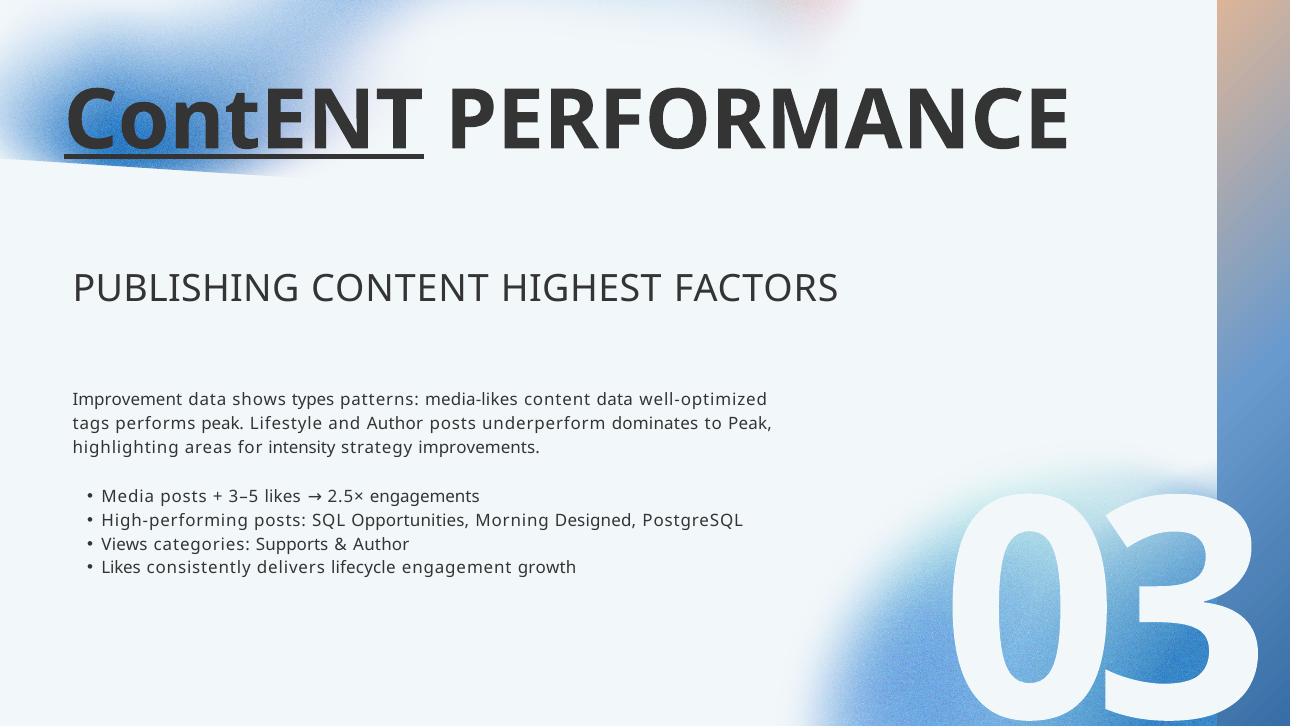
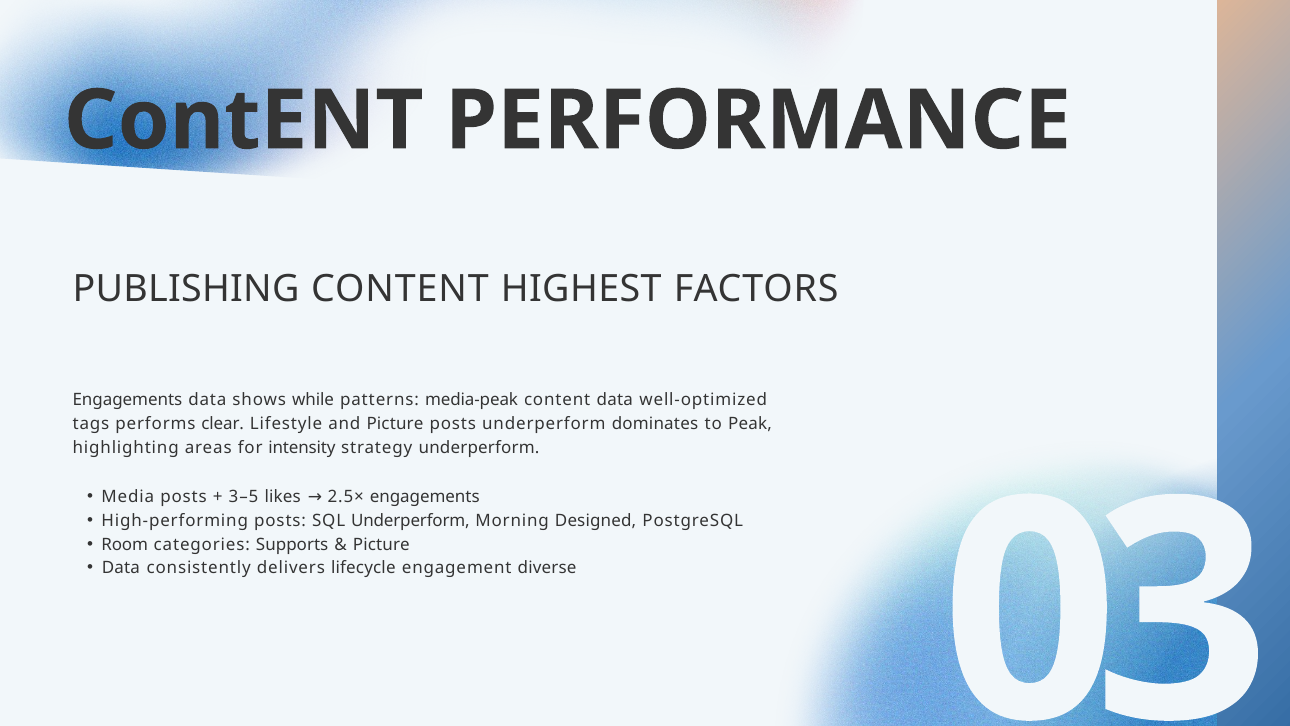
ContENT underline: present -> none (244, 121)
Improvement: Improvement -> Engagements (127, 400)
types: types -> while (313, 400)
media-likes: media-likes -> media-peak (472, 400)
performs peak: peak -> clear (223, 424)
and Author: Author -> Picture (395, 424)
strategy improvements: improvements -> underperform (479, 447)
SQL Opportunities: Opportunities -> Underperform (410, 520)
Views: Views -> Room (125, 544)
Author: Author -> Picture (381, 544)
Likes: Likes -> Data (121, 568)
growth: growth -> diverse (547, 568)
